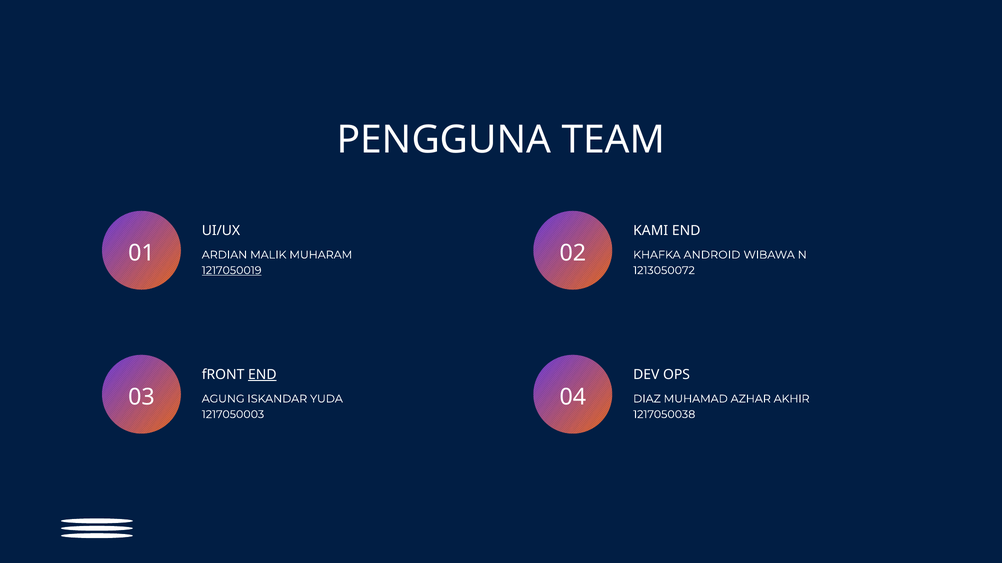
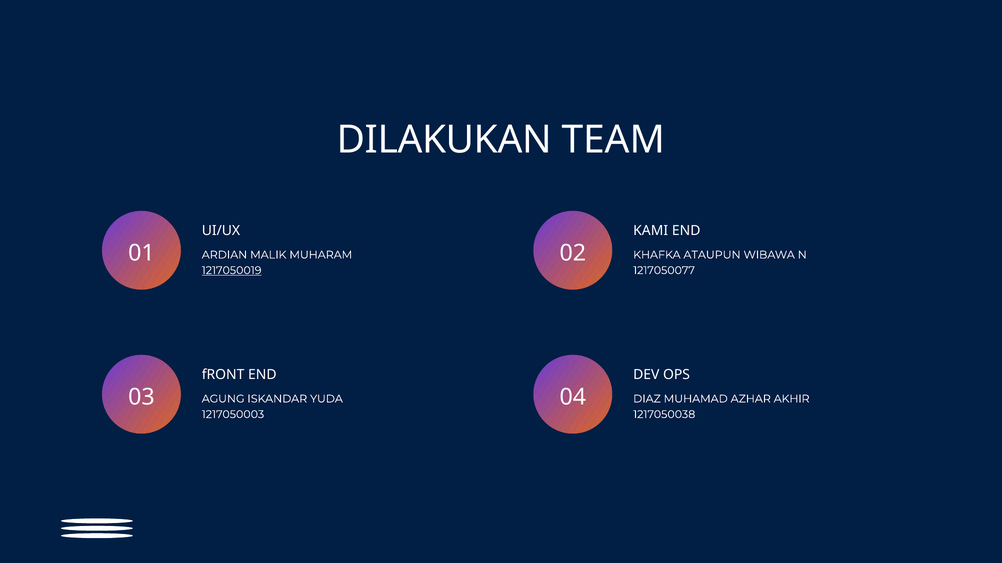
PENGGUNA: PENGGUNA -> DILAKUKAN (444, 140)
ANDROID: ANDROID -> ATAUPUN (712, 255)
1213050072: 1213050072 -> 1217050077 (664, 271)
END underline: present -> none (262, 375)
